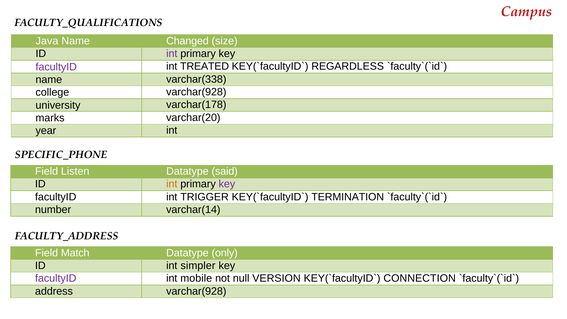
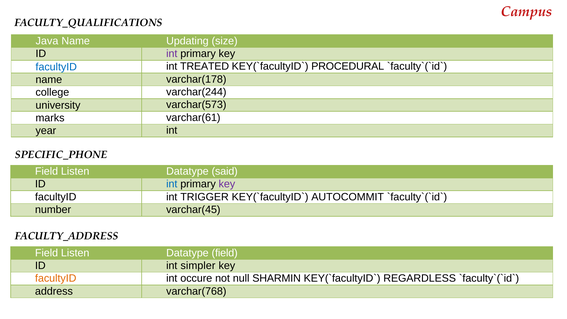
Changed: Changed -> Updating (187, 41)
facultyID colour: purple -> blue (56, 67)
REGARDLESS: REGARDLESS -> PROCEDURAL (348, 66)
varchar(338: varchar(338 -> varchar(178 (196, 79)
college varchar(928: varchar(928 -> varchar(244 (196, 92)
varchar(178: varchar(178 -> varchar(573 (196, 105)
varchar(20: varchar(20 -> varchar(61 (193, 118)
int colour: orange -> blue (172, 184)
TERMINATION: TERMINATION -> AUTOCOMMIT (348, 197)
varchar(14: varchar(14 -> varchar(45 (193, 210)
Match: Match -> Listen (75, 253)
Datatype only: only -> field (225, 253)
facultyID colour: purple -> orange (56, 278)
mobile: mobile -> occure (196, 278)
VERSION: VERSION -> SHARMIN (277, 278)
CONNECTION: CONNECTION -> REGARDLESS (420, 278)
address varchar(928: varchar(928 -> varchar(768 (196, 291)
